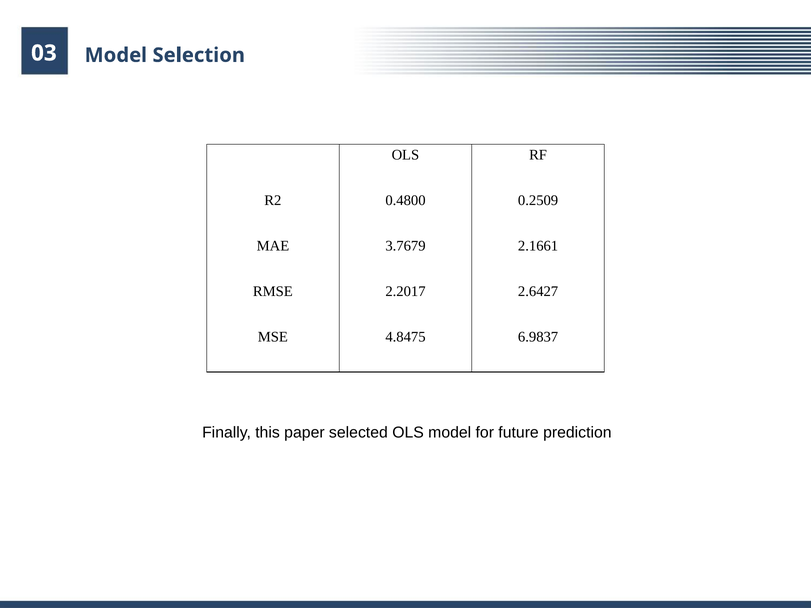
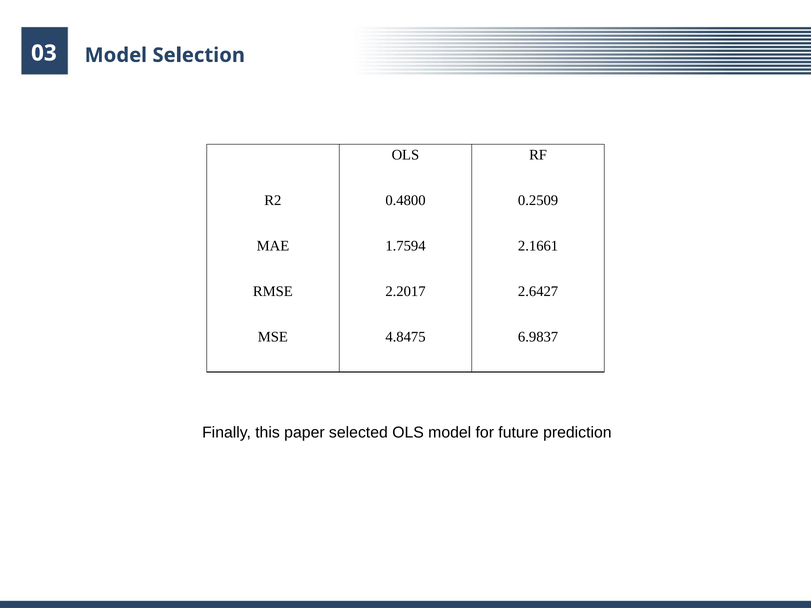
3.7679: 3.7679 -> 1.7594 (405, 246)
